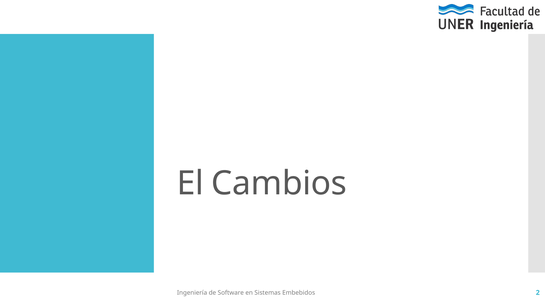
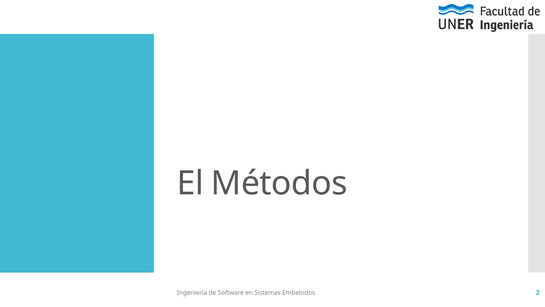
Cambios: Cambios -> Métodos (279, 183)
